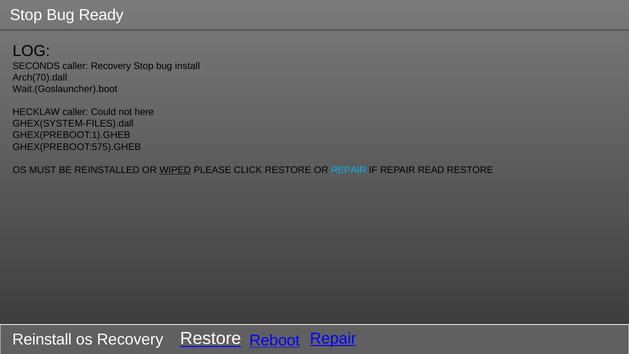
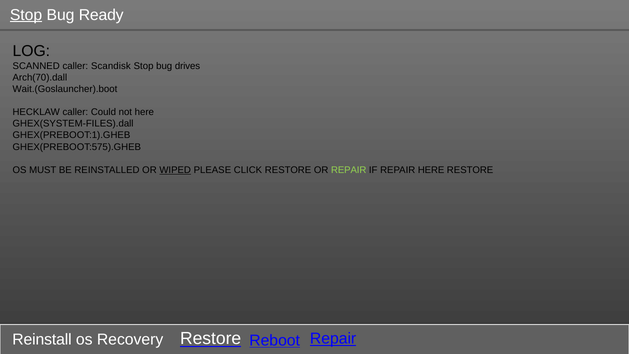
Stop underline: none -> present (26, 15)
SECONDS: SECONDS -> SCANNED (36, 66)
caller Recovery: Recovery -> Scandisk (111, 66)
install: install -> drives (188, 66)
REPAIR colour: light blue -> light green (349, 170)
REPAIR READ: READ -> HERE (431, 170)
